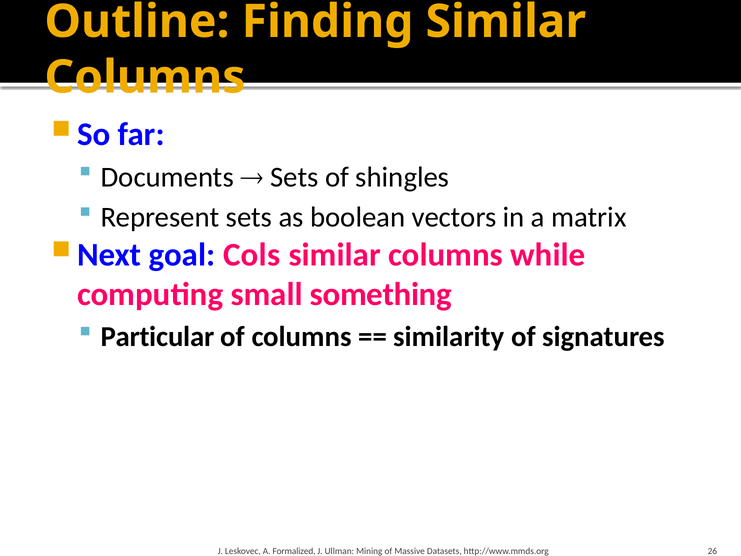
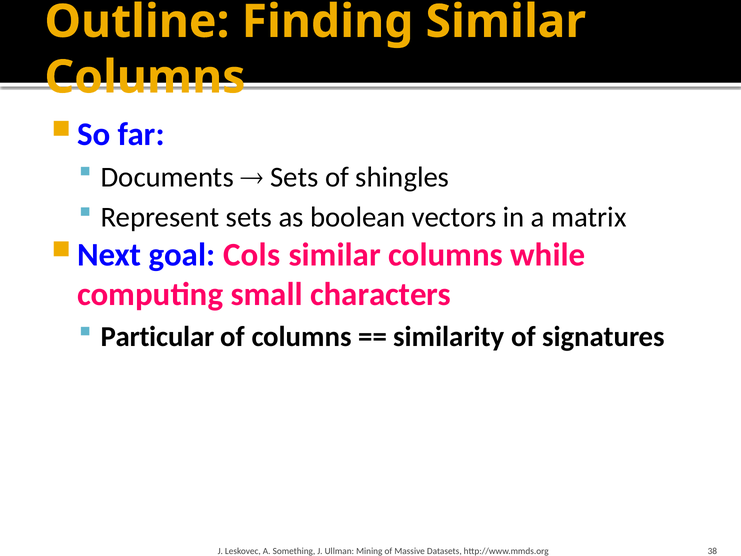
something: something -> characters (381, 294)
Formalized: Formalized -> Something (294, 551)
26: 26 -> 38 (712, 551)
